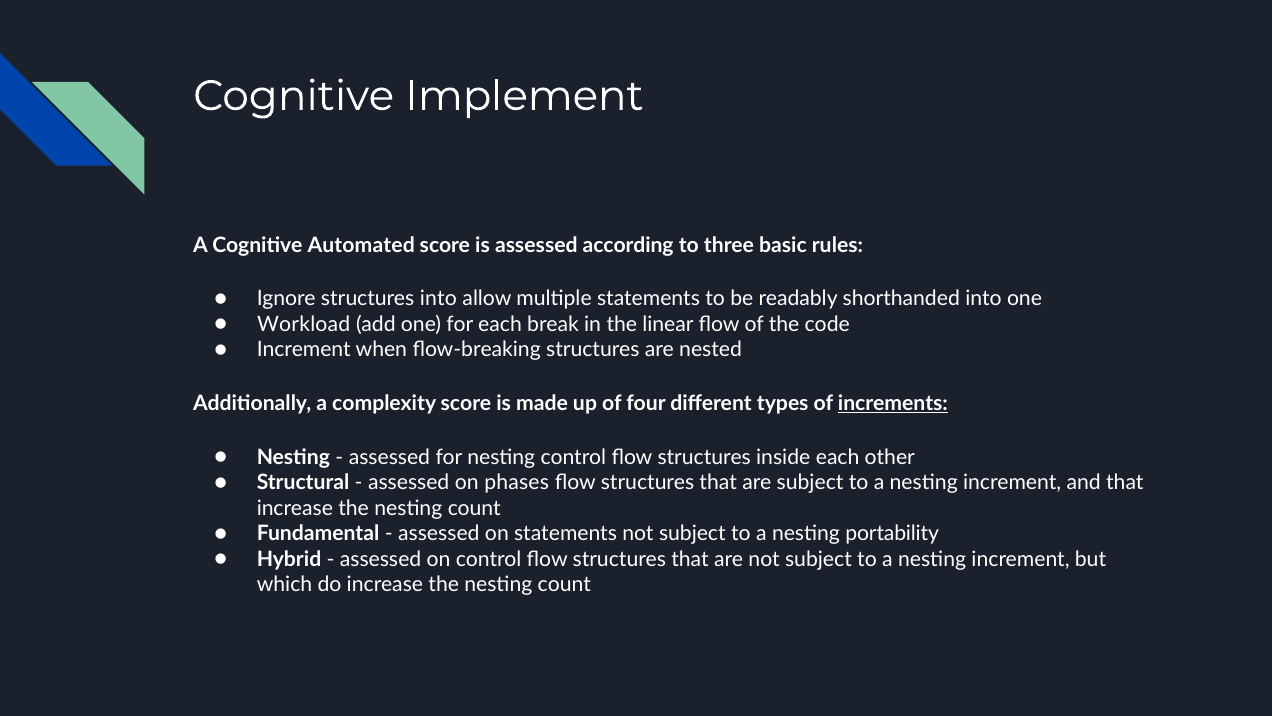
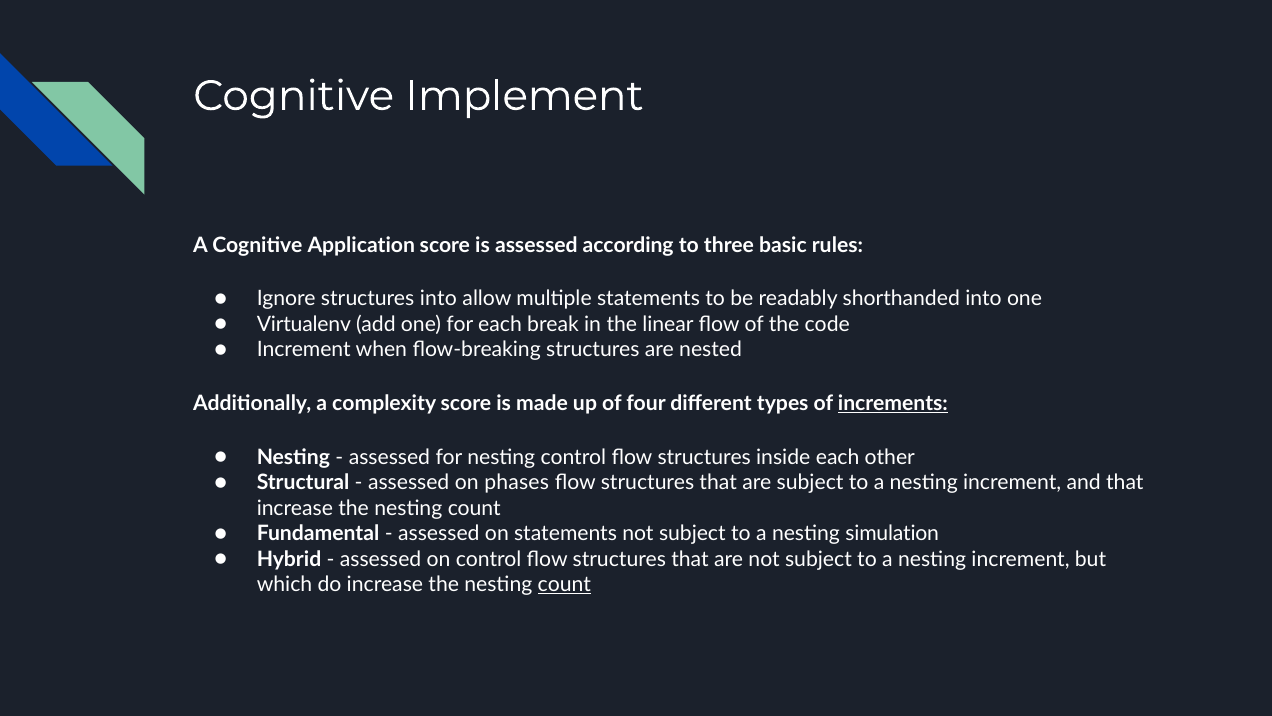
Automated: Automated -> Application (361, 245)
Workload: Workload -> Virtualenv (304, 324)
portability: portability -> simulation (892, 533)
count underline: none -> present (564, 584)
